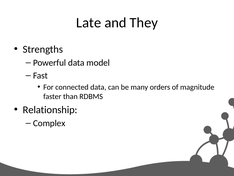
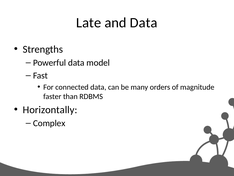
and They: They -> Data (144, 23)
Relationship: Relationship -> Horizontally (50, 109)
